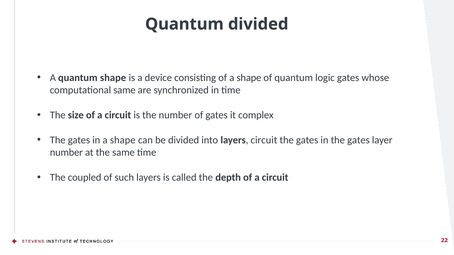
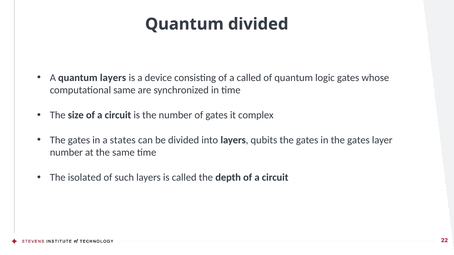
quantum shape: shape -> layers (113, 78)
of a shape: shape -> called (249, 78)
in a shape: shape -> states (123, 140)
layers circuit: circuit -> qubits (264, 140)
coupled: coupled -> isolated (85, 178)
